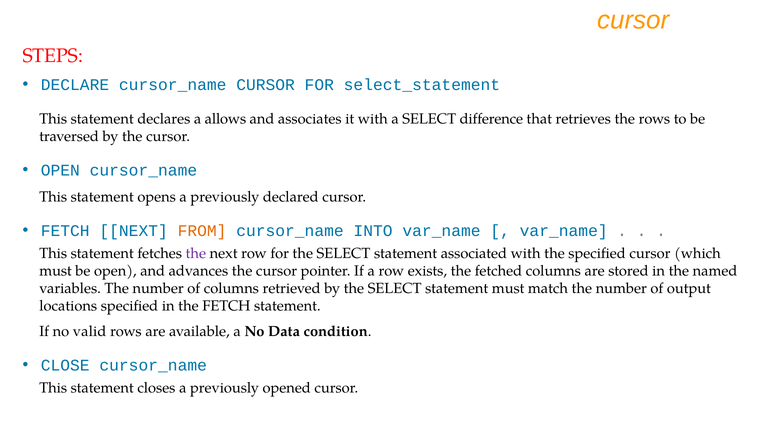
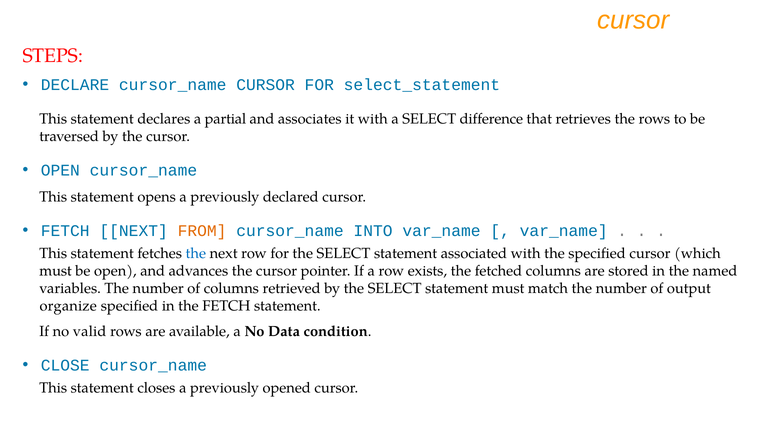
allows: allows -> partial (225, 119)
the colour: purple -> blue (196, 253)
locations: locations -> organize (68, 306)
